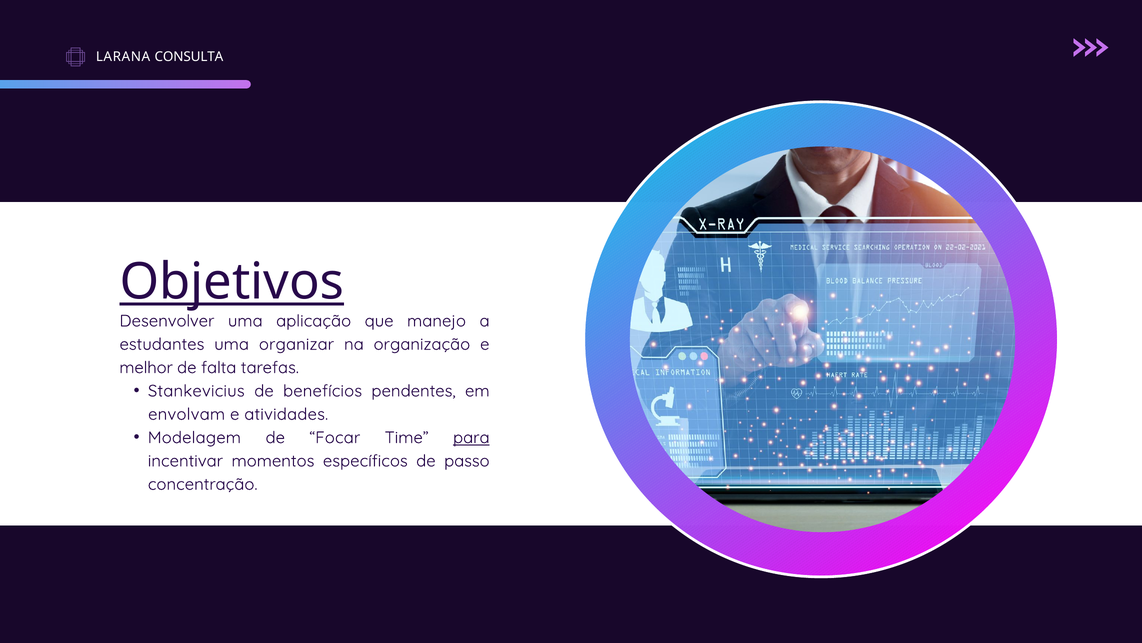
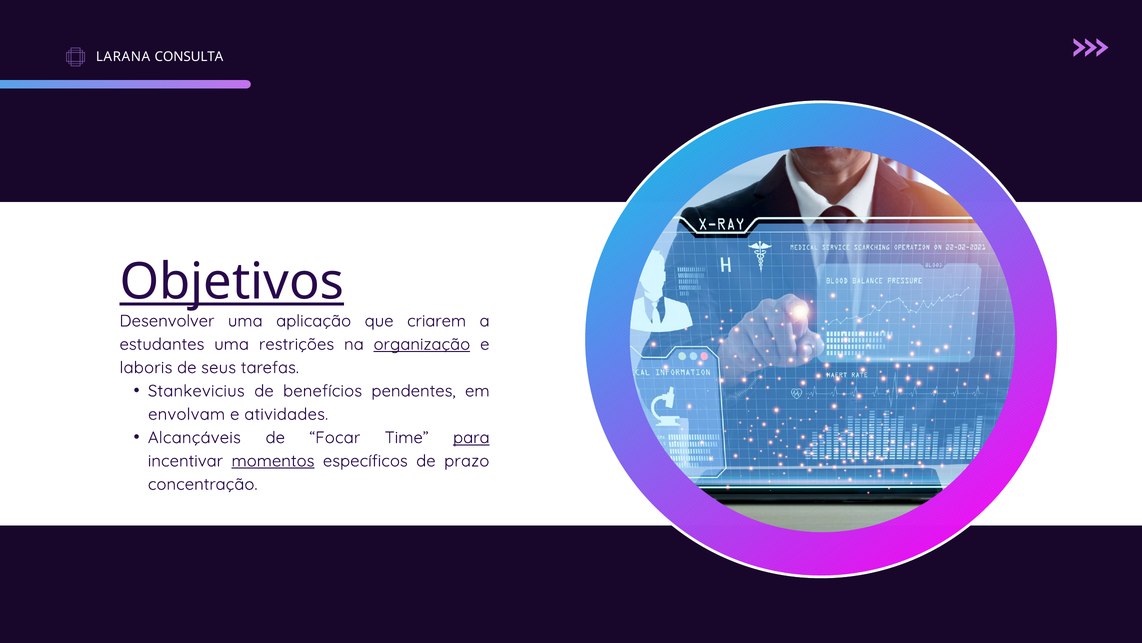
manejo: manejo -> criarem (437, 321)
organizar: organizar -> restrições (297, 344)
organização underline: none -> present (422, 344)
melhor: melhor -> laboris (146, 367)
falta: falta -> seus (219, 367)
Modelagem: Modelagem -> Alcançáveis (194, 437)
momentos underline: none -> present (273, 461)
passo: passo -> prazo (467, 461)
